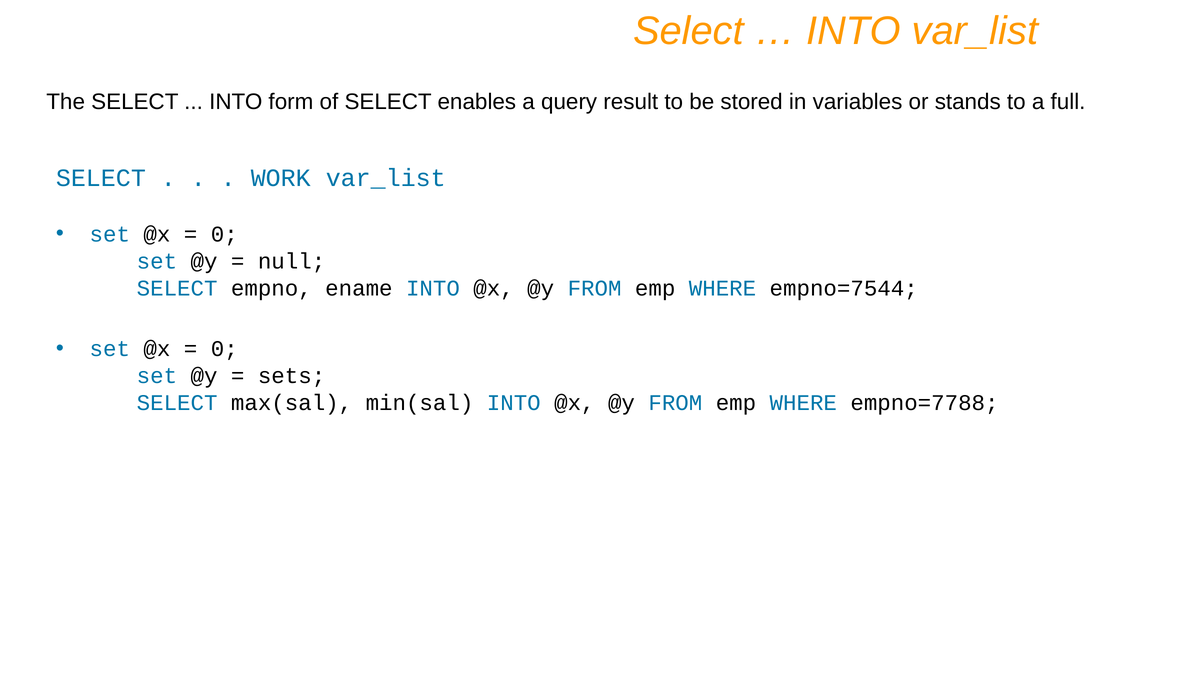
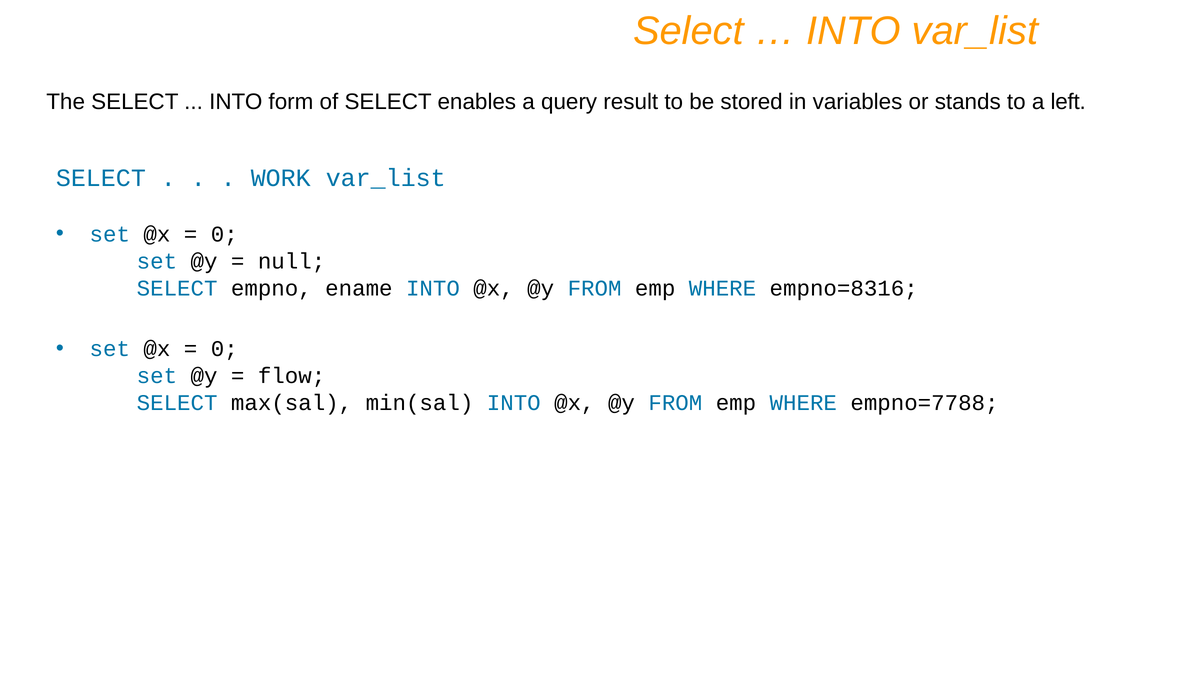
full: full -> left (1068, 102)
empno=7544: empno=7544 -> empno=8316 (844, 288)
sets: sets -> flow (292, 376)
